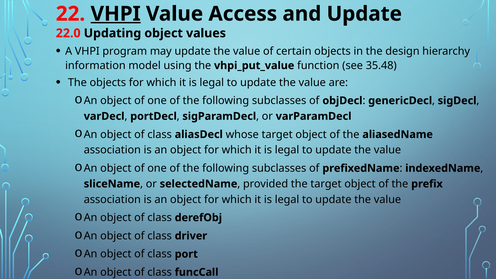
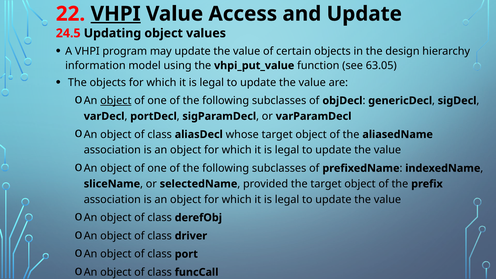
22.0: 22.0 -> 24.5 (68, 33)
35.48: 35.48 -> 63.05 (381, 66)
object underline: none -> present (116, 101)
